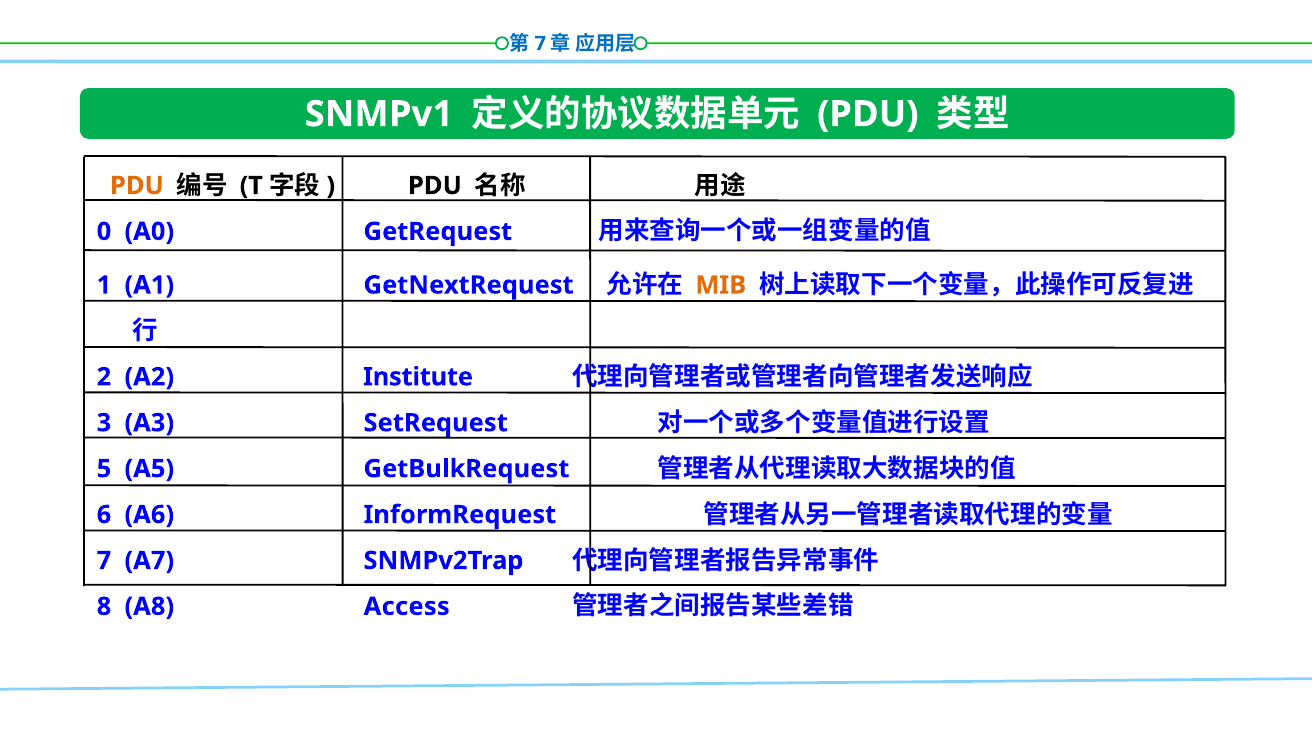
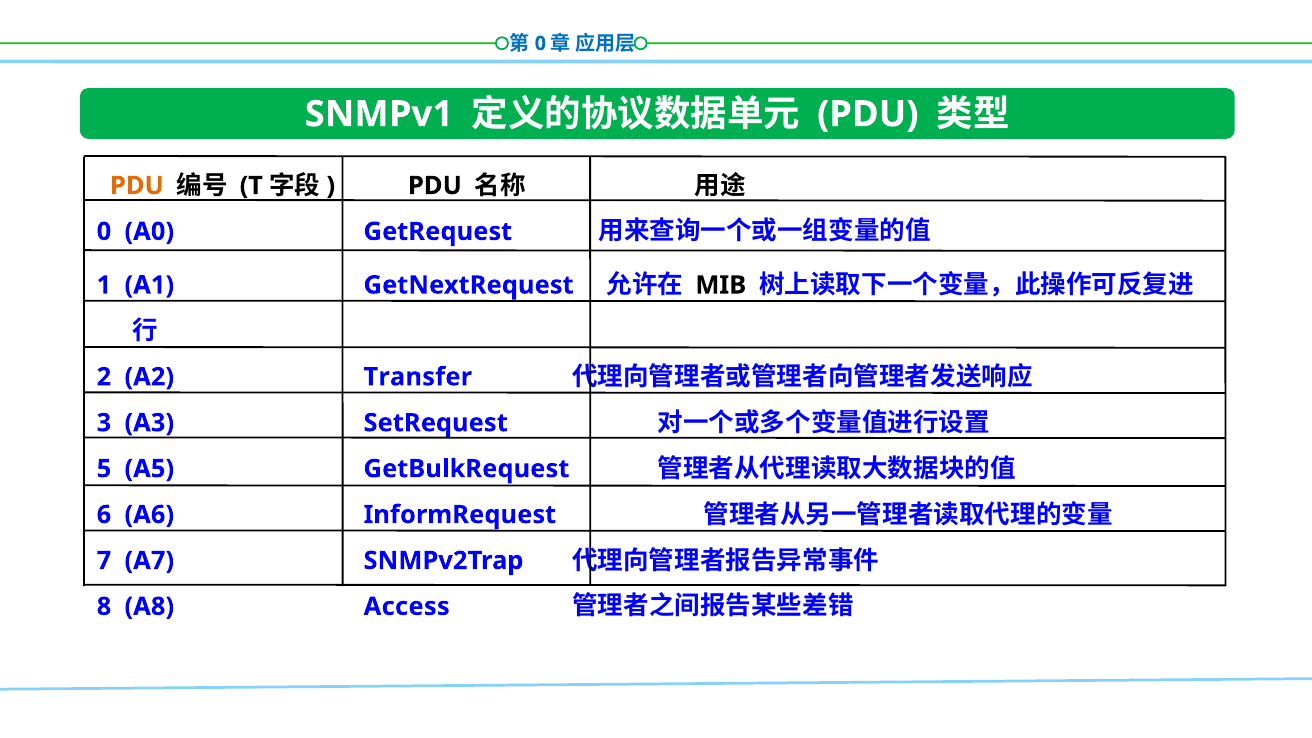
7: 7 -> 0 (540, 43)
MIB colour: orange -> black (721, 285)
Institute: Institute -> Transfer (418, 377)
